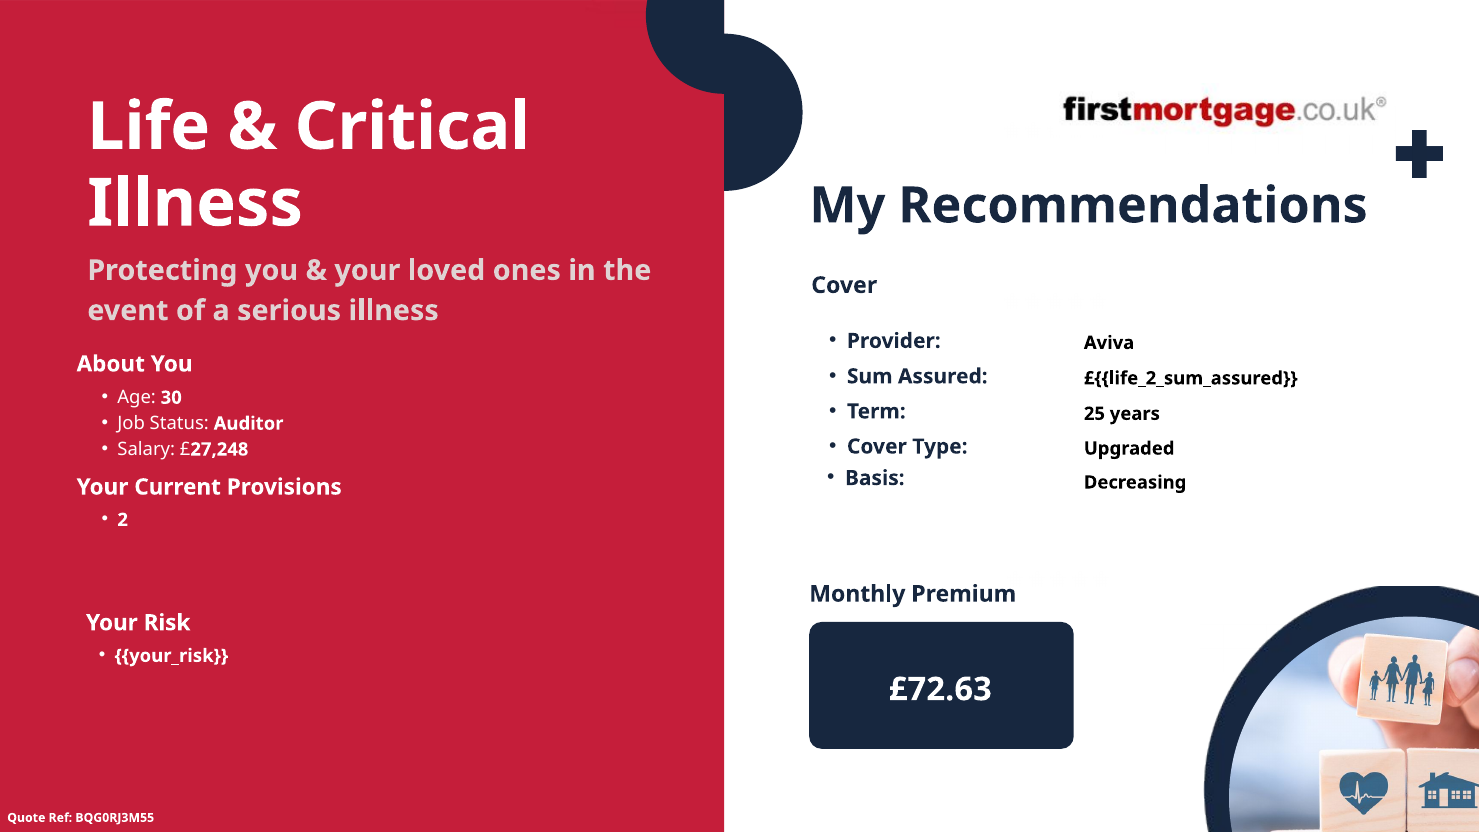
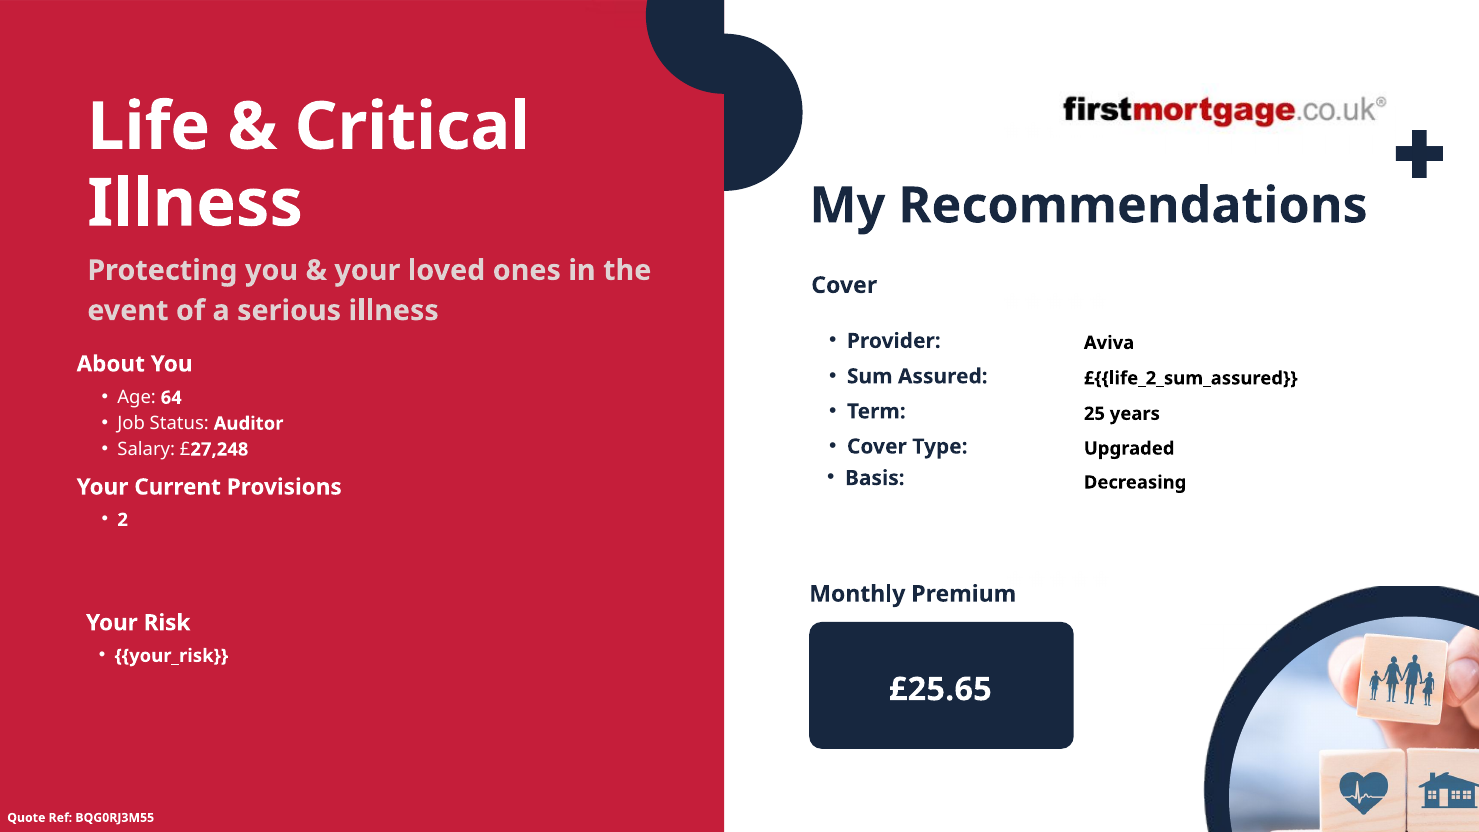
30: 30 -> 64 (171, 398)
£72.63: £72.63 -> £25.65 (940, 689)
